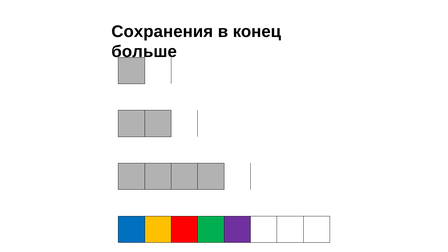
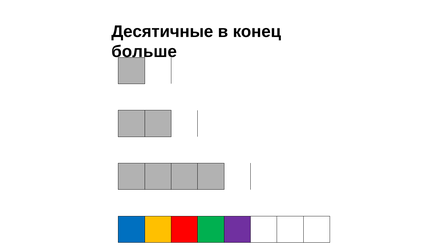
Сохранения: Сохранения -> Десятичные (162, 32)
